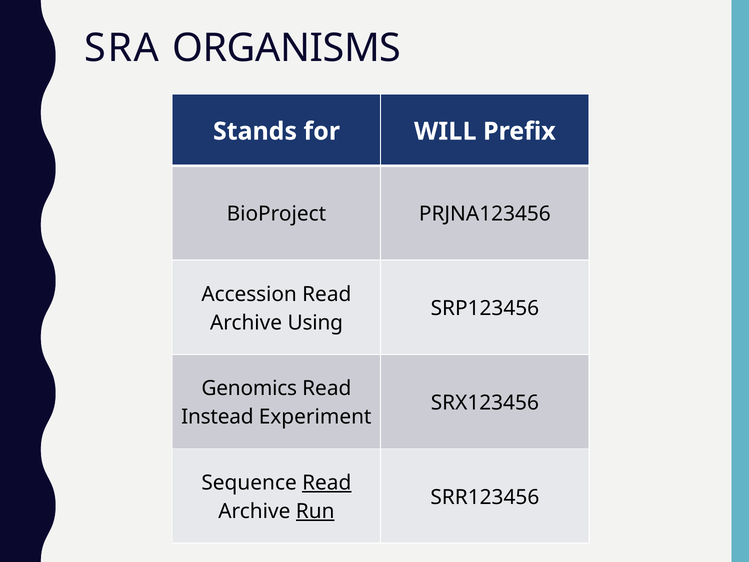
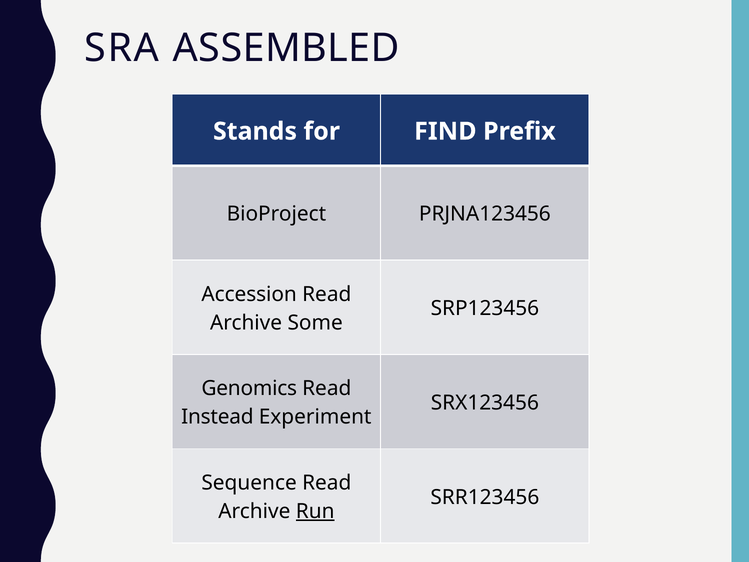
ORGANISMS: ORGANISMS -> ASSEMBLED (286, 48)
WILL: WILL -> FIND (445, 131)
Using: Using -> Some (315, 323)
Read underline: present -> none (327, 483)
